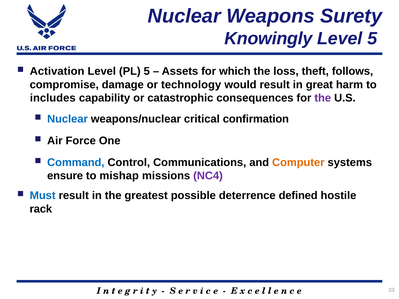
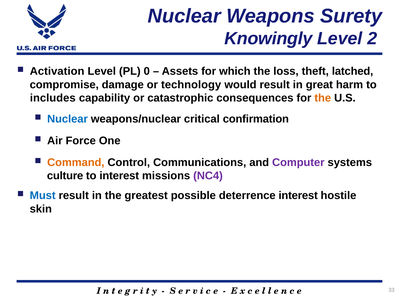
Level 5: 5 -> 2 (372, 39)
PL 5: 5 -> 0 (147, 71)
follows: follows -> latched (353, 71)
the colour: purple -> orange (323, 98)
Command colour: blue -> orange (76, 163)
Computer colour: orange -> purple (298, 163)
ensure: ensure -> culture (65, 176)
to mishap: mishap -> interest (119, 176)
deterrence defined: defined -> interest (298, 196)
rack: rack -> skin (41, 209)
